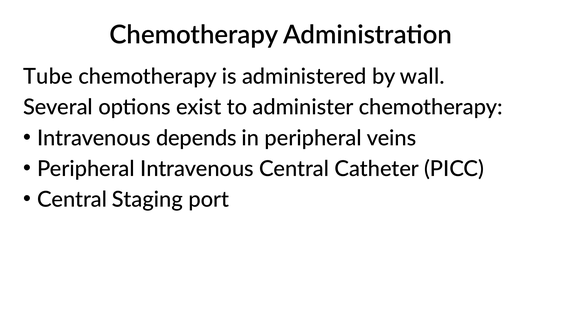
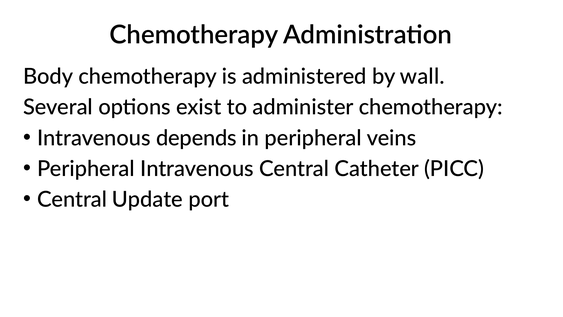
Tube: Tube -> Body (48, 77)
Staging: Staging -> Update (147, 199)
